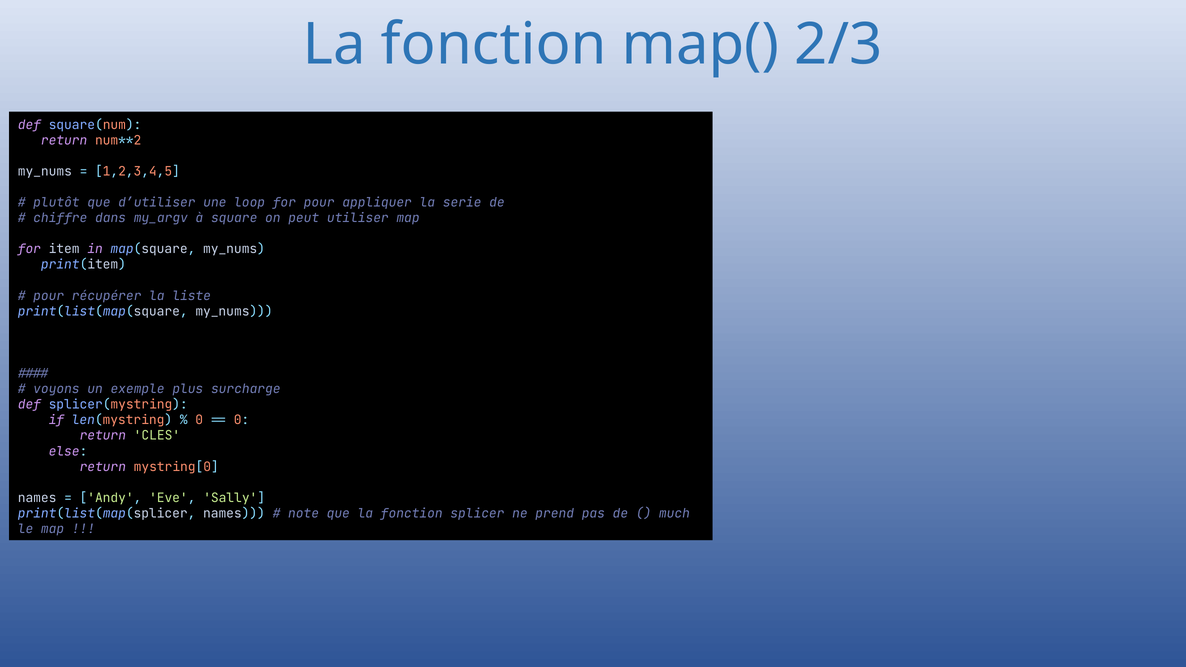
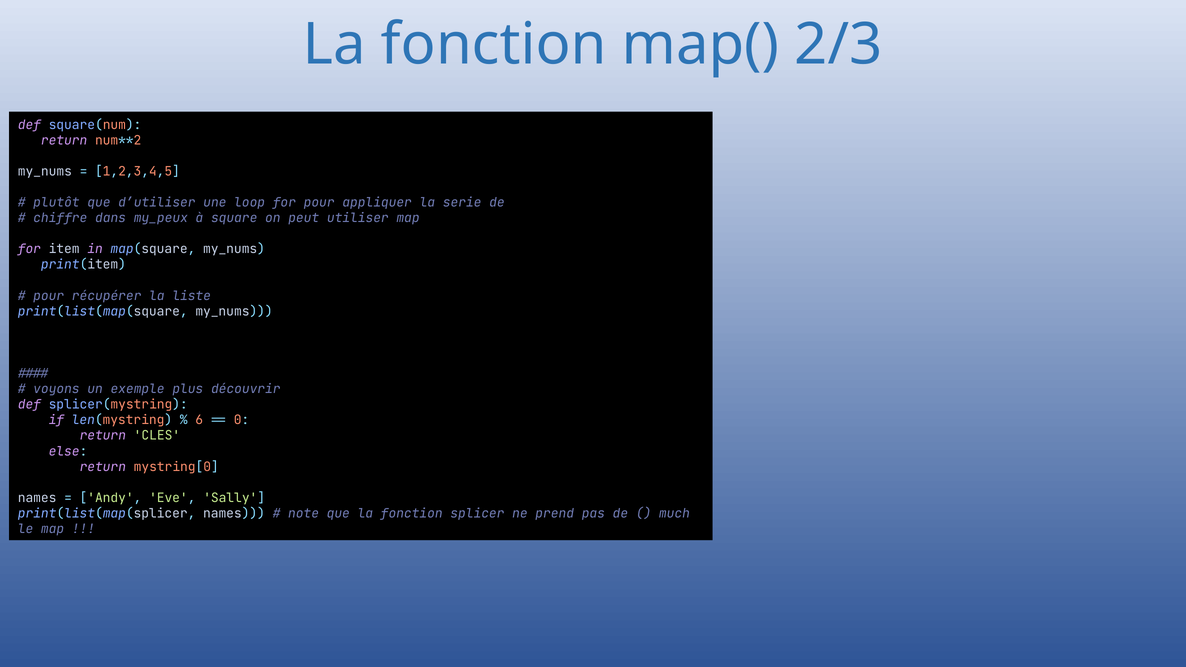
my_argv: my_argv -> my_peux (161, 218)
surcharge: surcharge -> découvrir (246, 389)
0: 0 -> 6 (199, 420)
